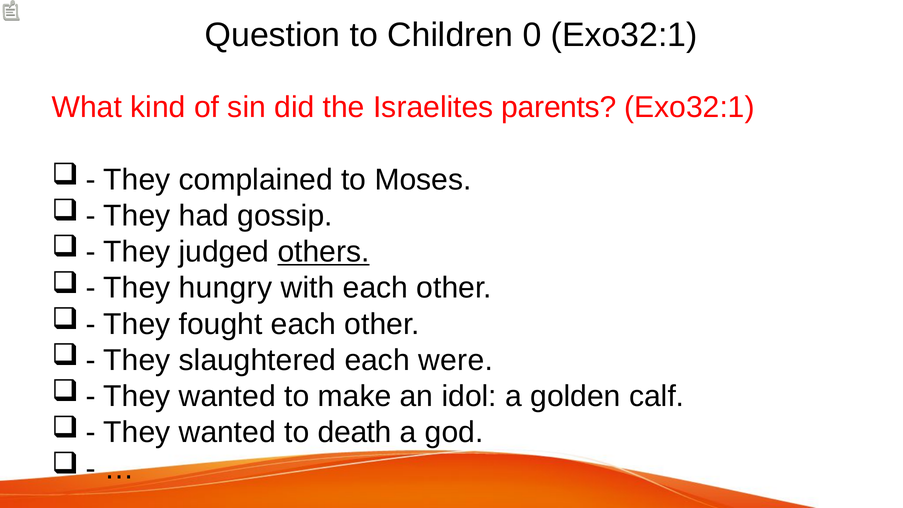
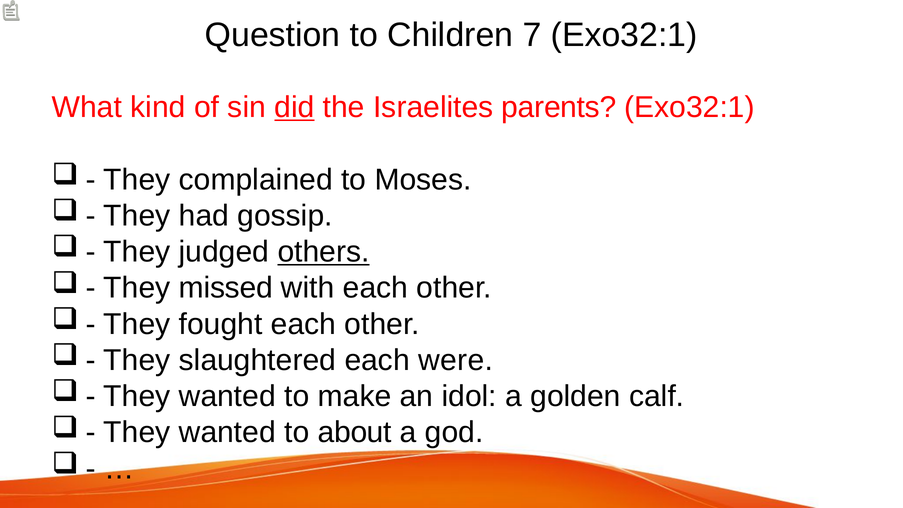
0: 0 -> 7 (532, 35)
did underline: none -> present (294, 107)
hungry: hungry -> missed (226, 288)
death: death -> about (355, 432)
